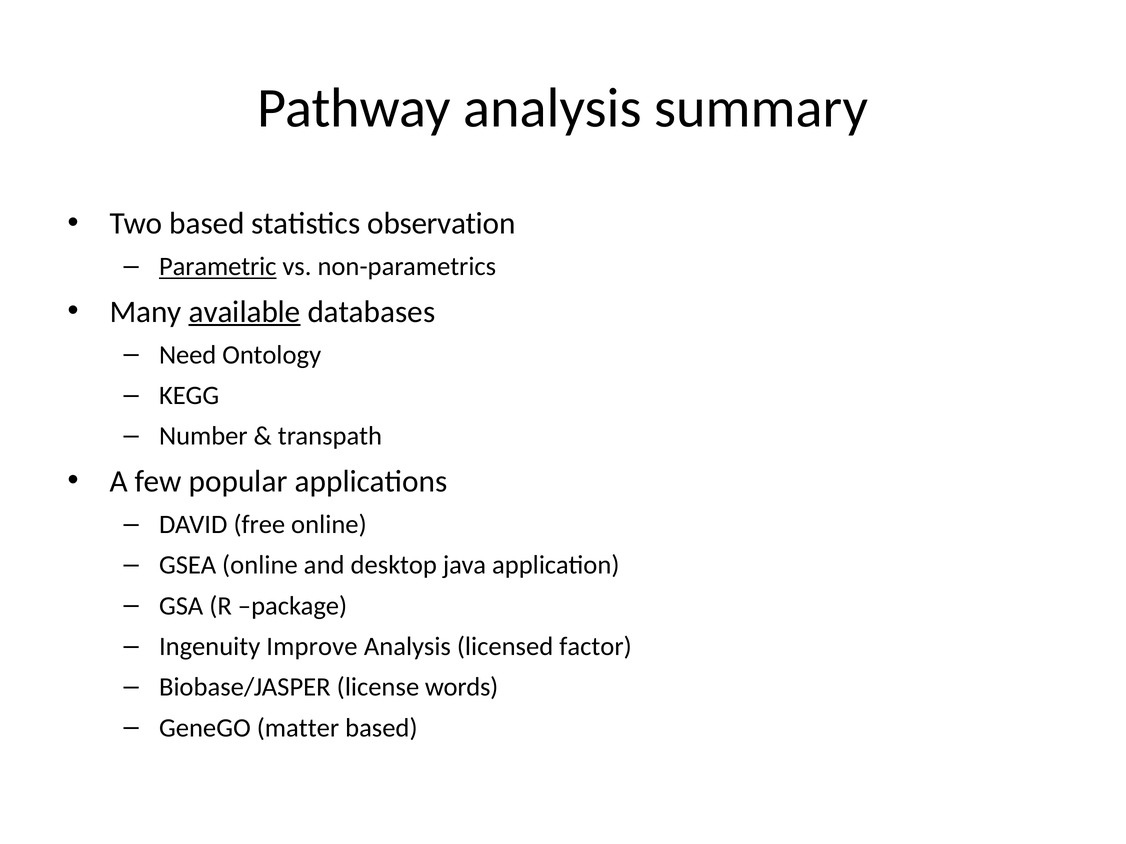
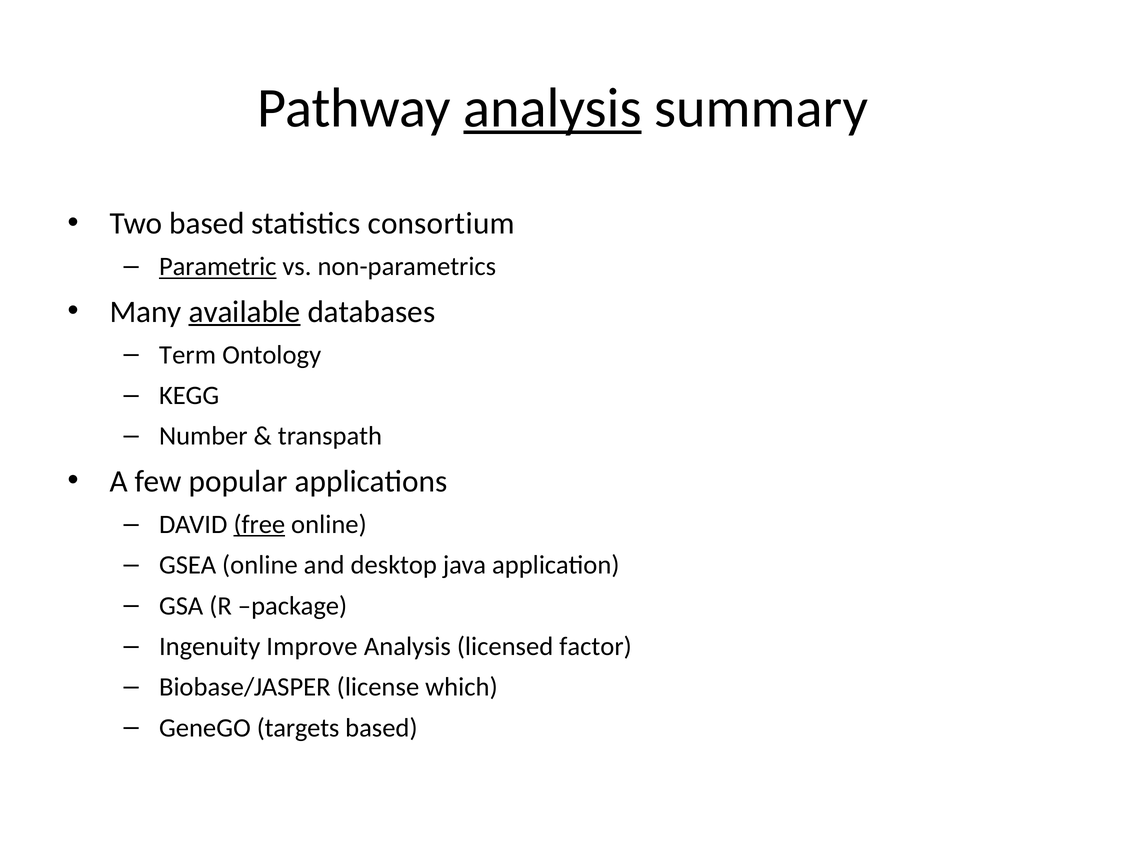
analysis underline: none -> present (553, 108)
observation: observation -> consortium (441, 224)
Need: Need -> Term (188, 355)
free underline: none -> present (259, 525)
words: words -> which (461, 688)
matter: matter -> targets (298, 728)
